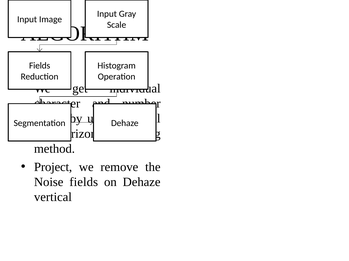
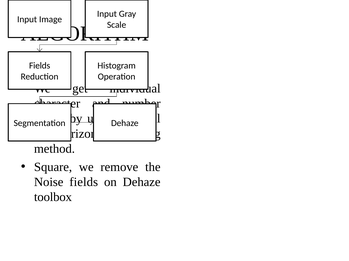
Project: Project -> Square (53, 167)
vertical: vertical -> toolbox (53, 198)
